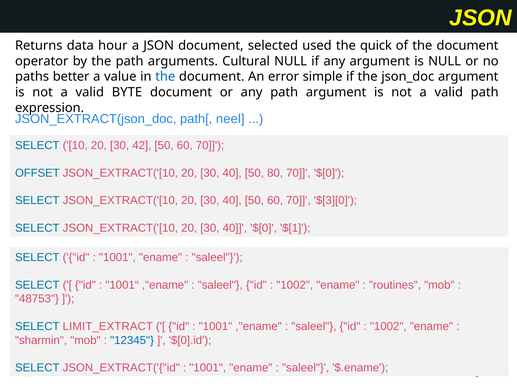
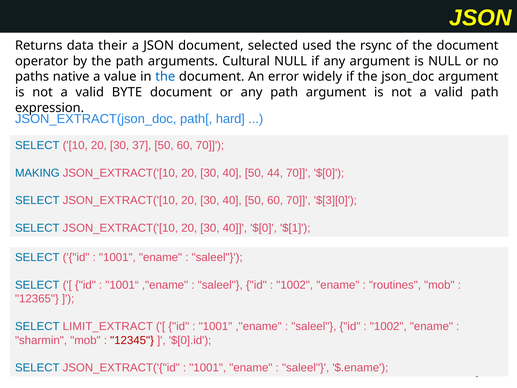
hour: hour -> their (113, 46)
quick: quick -> rsync (376, 46)
better: better -> native (71, 77)
simple: simple -> widely (322, 77)
neel: neel -> hard (230, 119)
42: 42 -> 37 (142, 145)
OFFSET: OFFSET -> MAKING (37, 173)
80: 80 -> 44 (275, 173)
48753: 48753 -> 12365 (37, 299)
12345 colour: blue -> red (132, 340)
